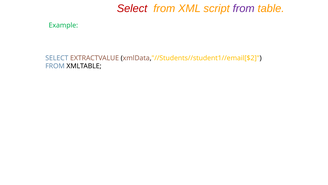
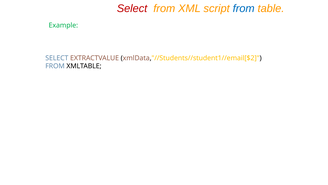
from colour: purple -> blue (244, 9)
